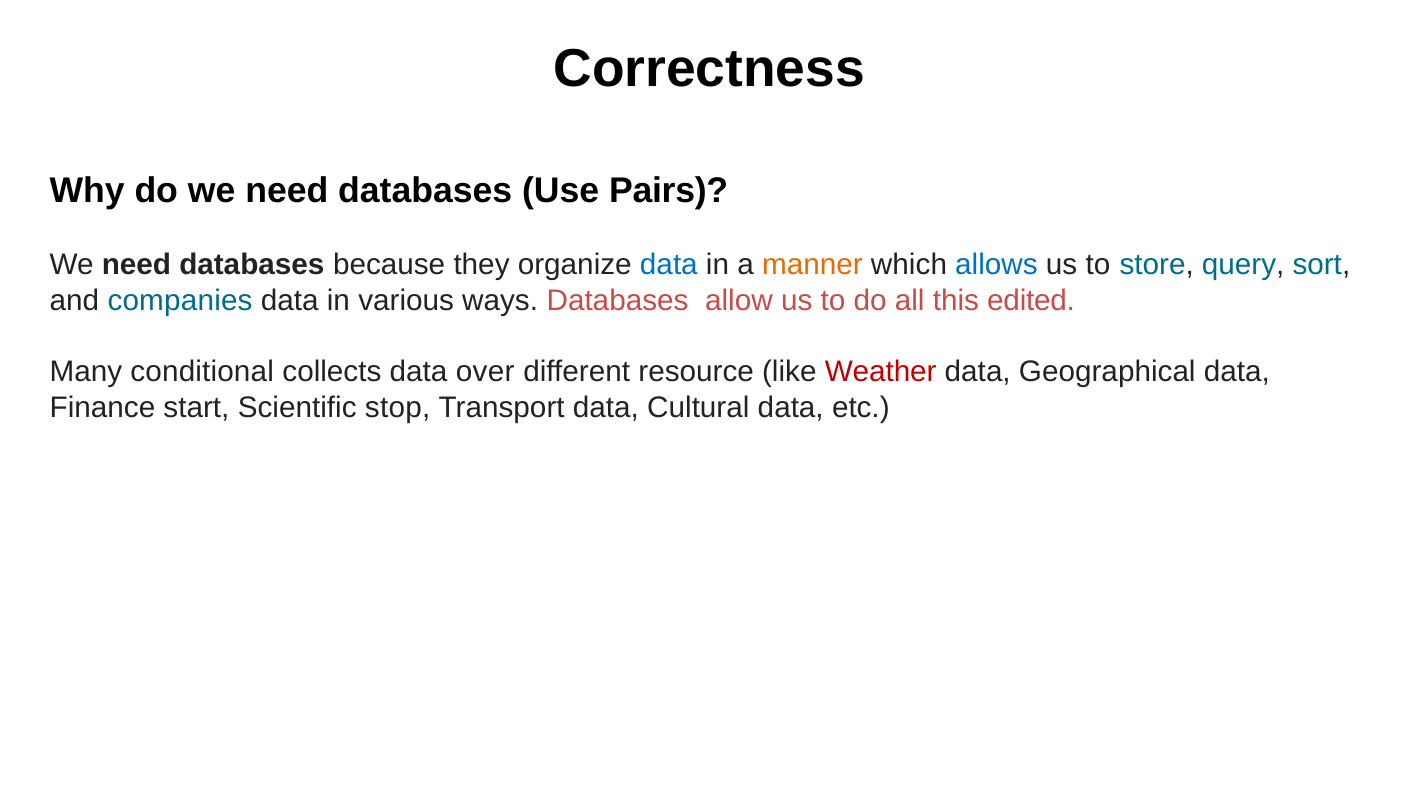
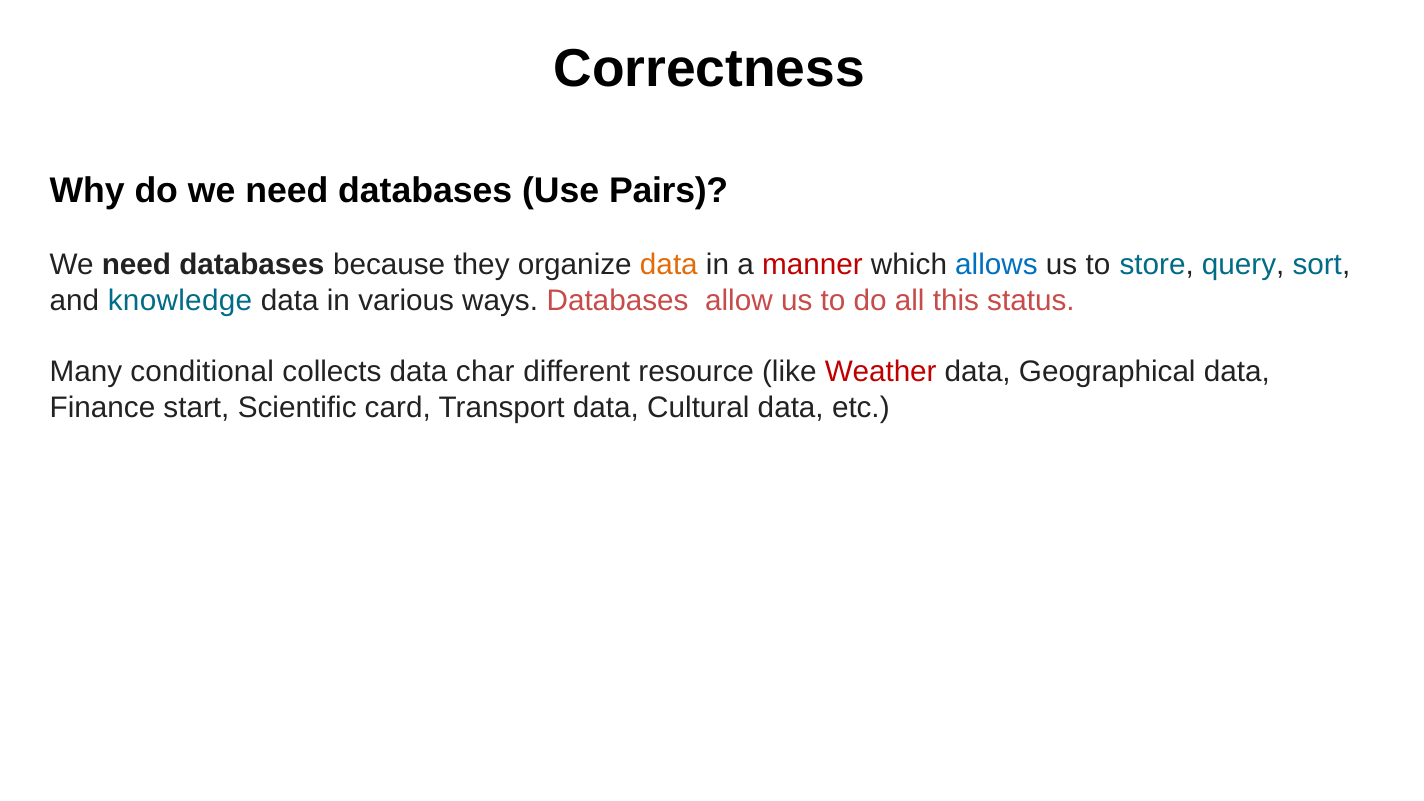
data colour: blue -> orange (669, 265)
manner colour: orange -> red (812, 265)
companies: companies -> knowledge (180, 301)
edited: edited -> status (1031, 301)
over: over -> char (485, 372)
stop: stop -> card (398, 407)
